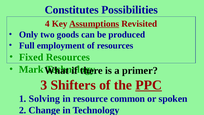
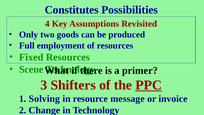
Assumptions underline: present -> none (94, 24)
Mark: Mark -> Scene (31, 69)
common: common -> message (128, 99)
spoken: spoken -> invoice (173, 99)
